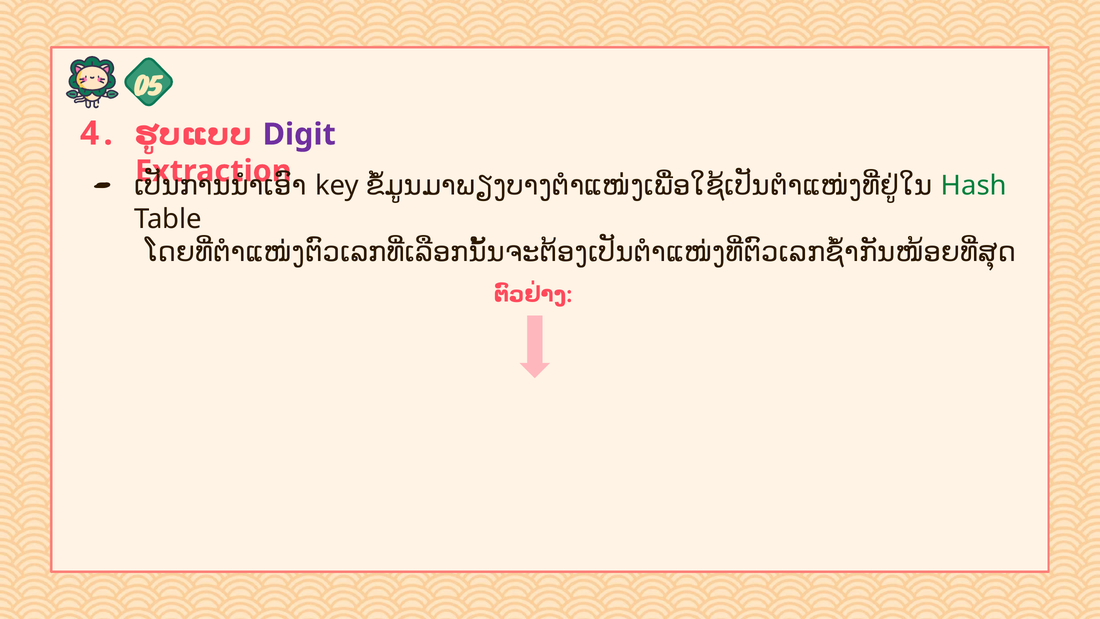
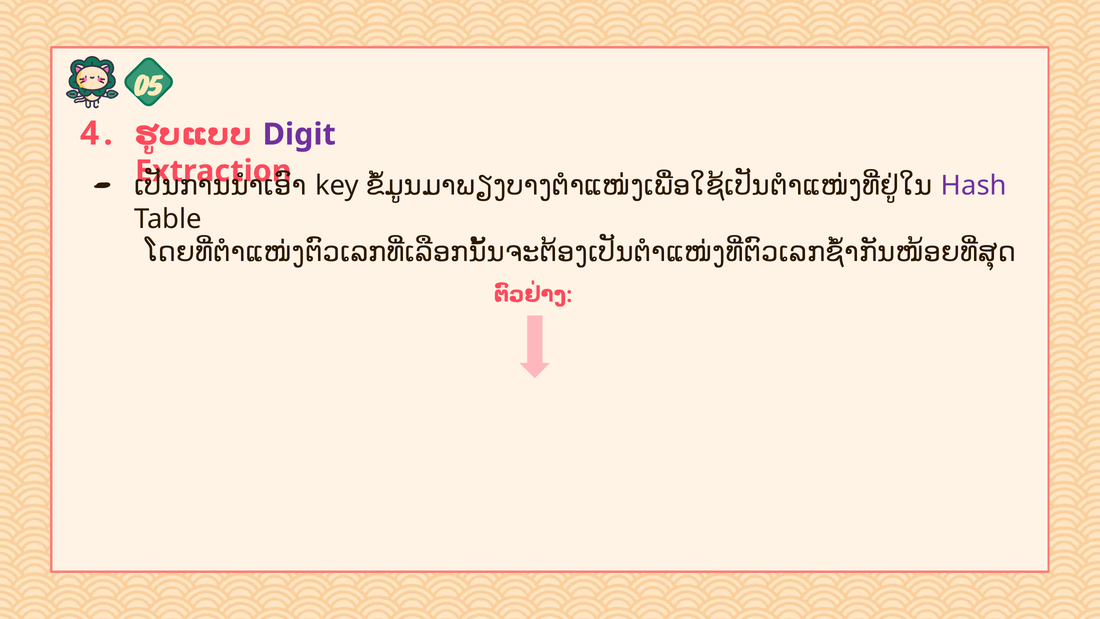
Hash colour: green -> purple (974, 186)
